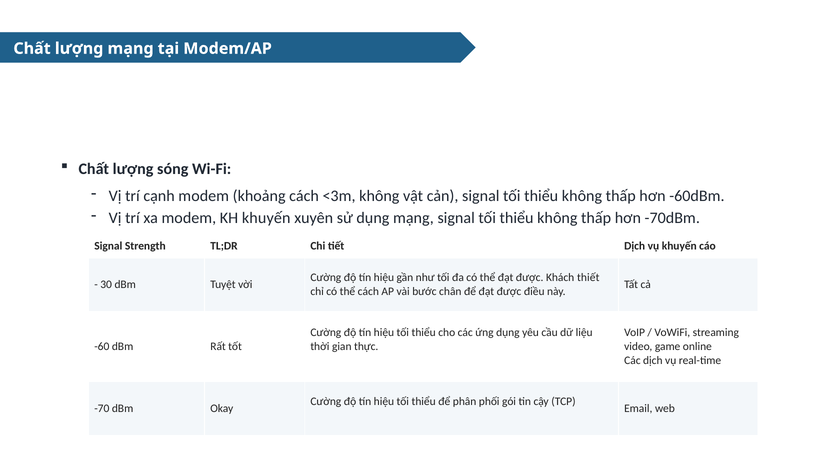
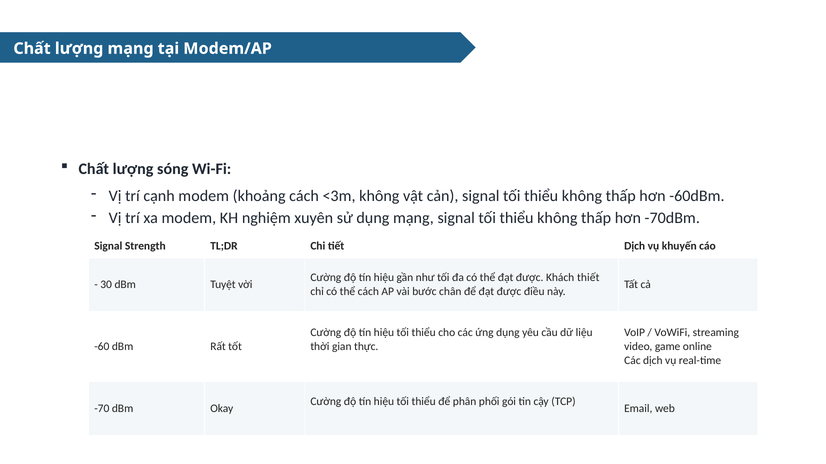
KH khuyến: khuyến -> nghiệm (266, 218)
